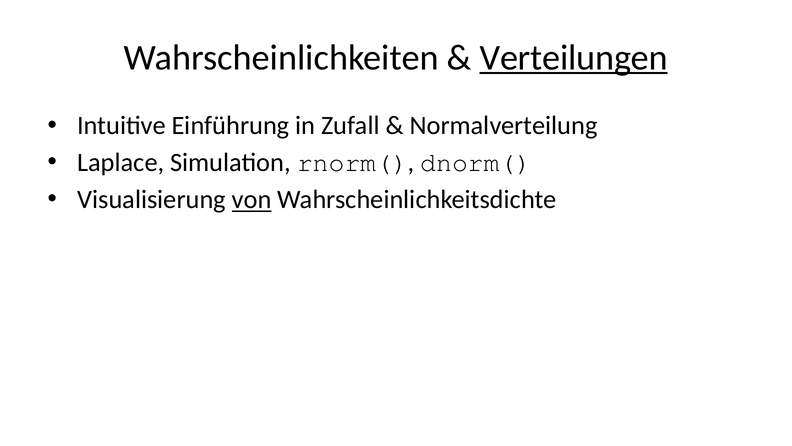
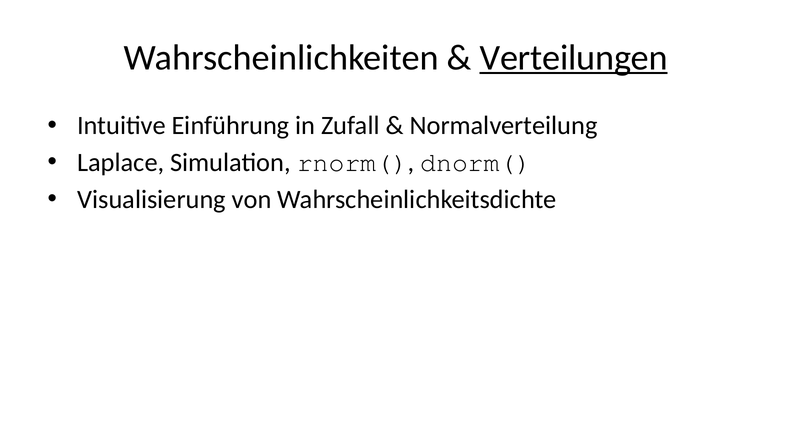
von underline: present -> none (252, 200)
